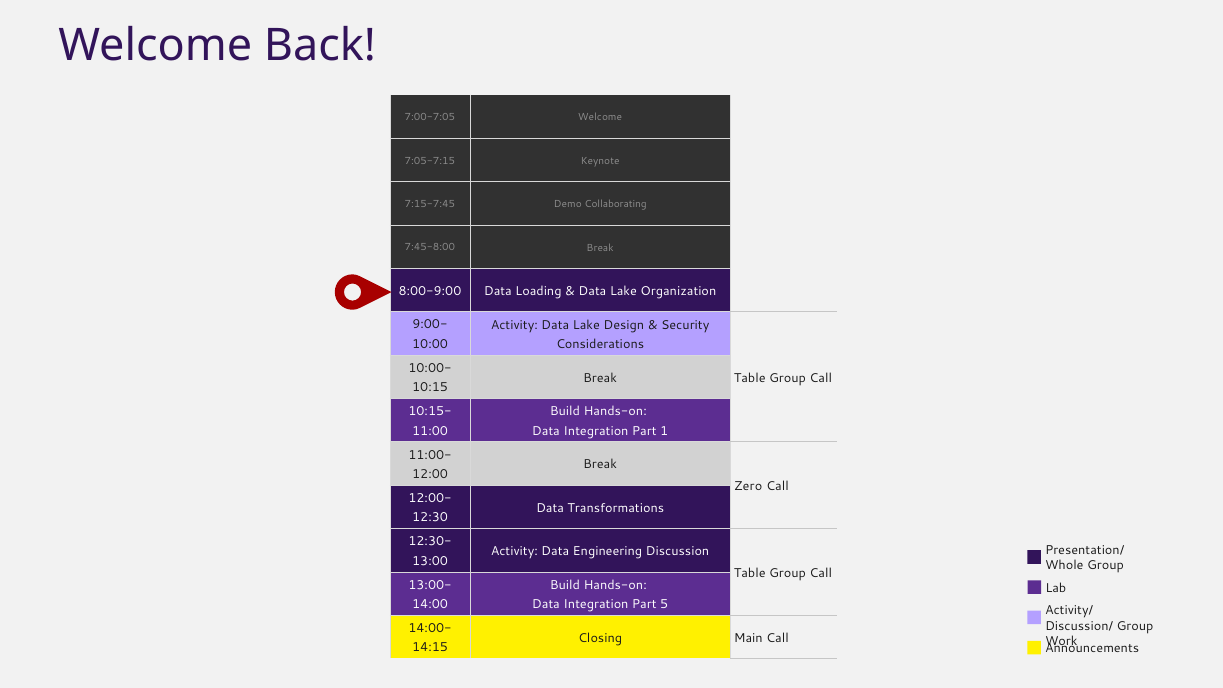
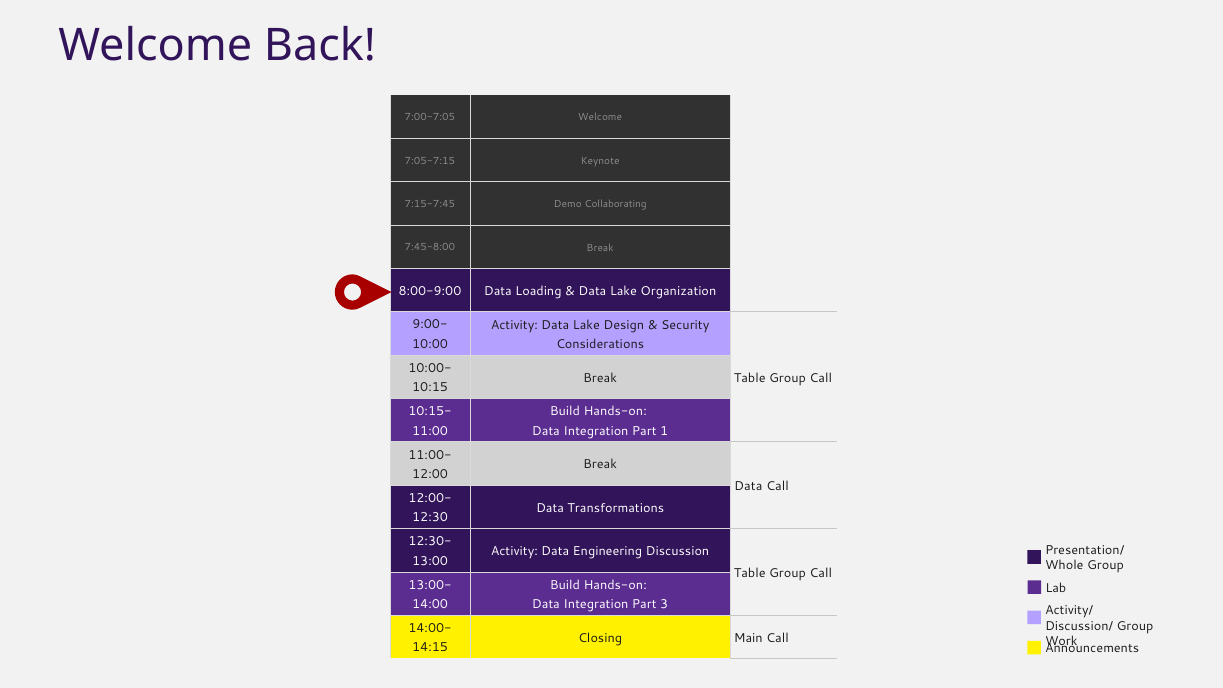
Zero: Zero -> Data (748, 486)
5: 5 -> 3 (664, 604)
